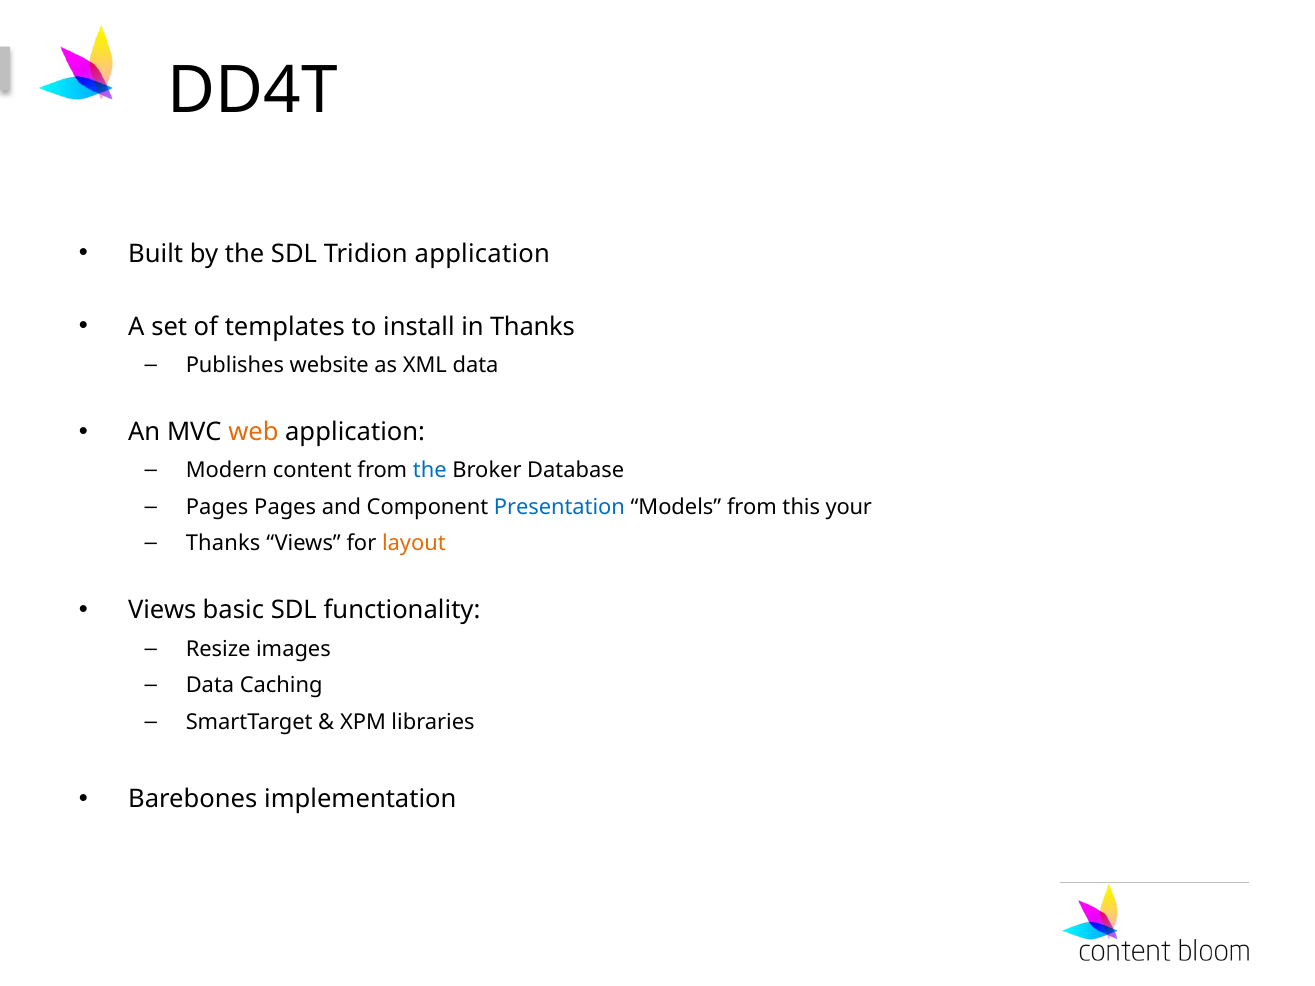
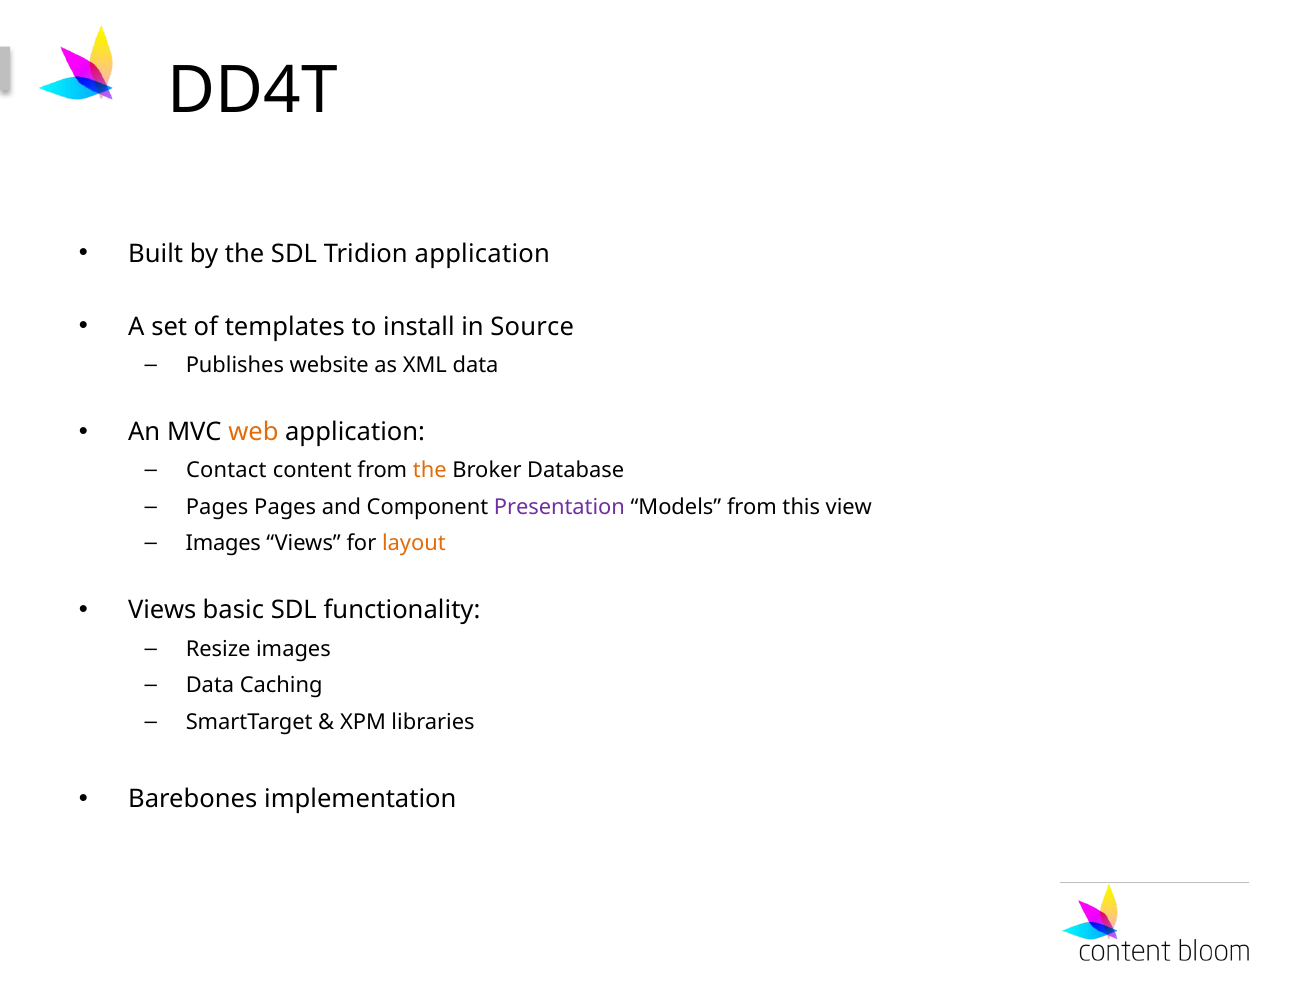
in Thanks: Thanks -> Source (532, 327)
Modern: Modern -> Contact (226, 471)
the colour: blue -> orange (430, 471)
Presentation colour: blue -> purple (559, 507)
your: your -> view (849, 507)
Thanks: Thanks -> Images (223, 544)
